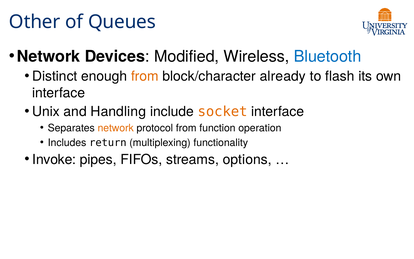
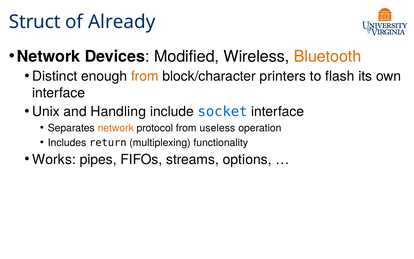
Other: Other -> Struct (35, 22)
Queues: Queues -> Already (122, 22)
Bluetooth colour: blue -> orange (328, 56)
already: already -> printers (283, 76)
socket colour: orange -> blue (223, 112)
function: function -> useless (217, 128)
Invoke: Invoke -> Works (54, 159)
